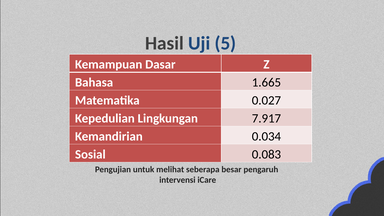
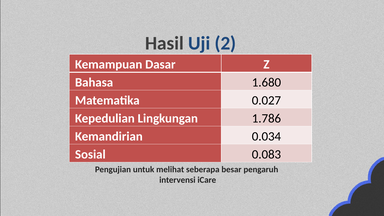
5: 5 -> 2 (225, 43)
1.665: 1.665 -> 1.680 (266, 83)
7.917: 7.917 -> 1.786 (266, 118)
